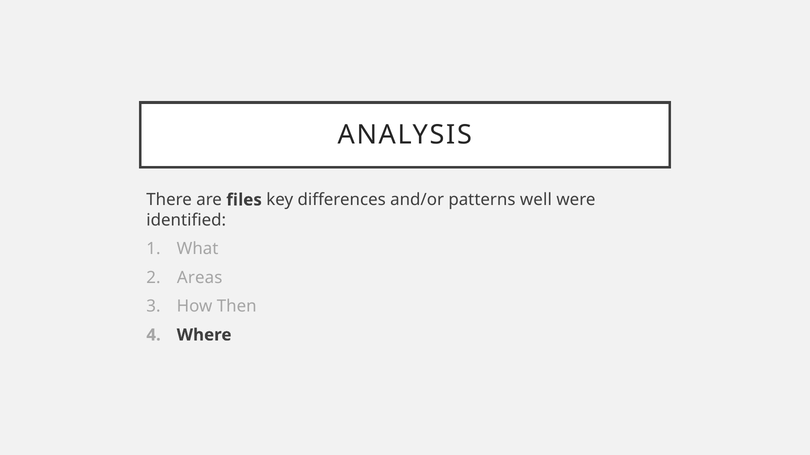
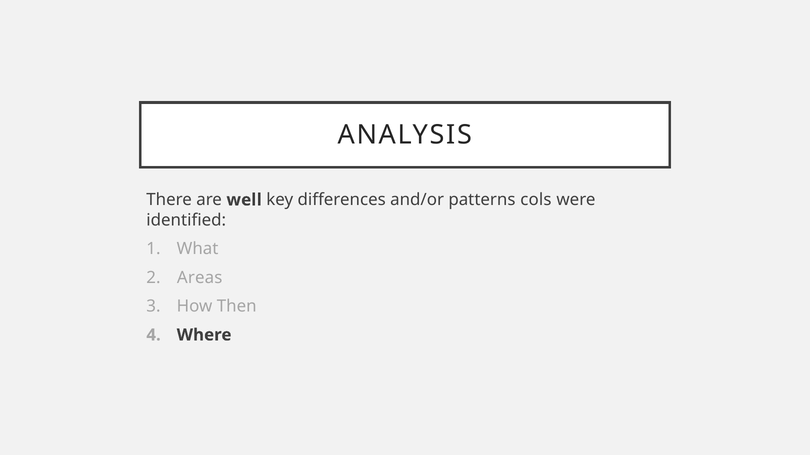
files: files -> well (244, 200)
well: well -> cols (536, 200)
